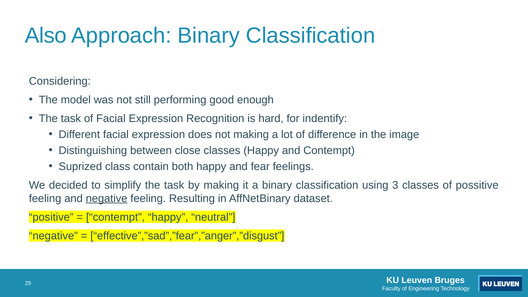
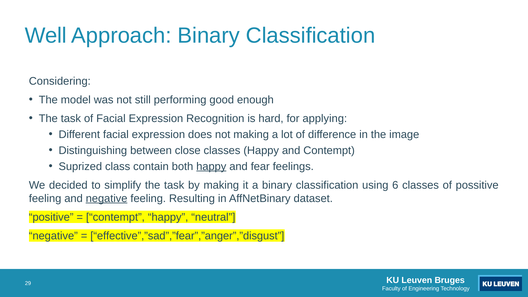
Also: Also -> Well (46, 35)
indentify: indentify -> applying (325, 119)
happy underline: none -> present (211, 166)
3: 3 -> 6 (395, 185)
